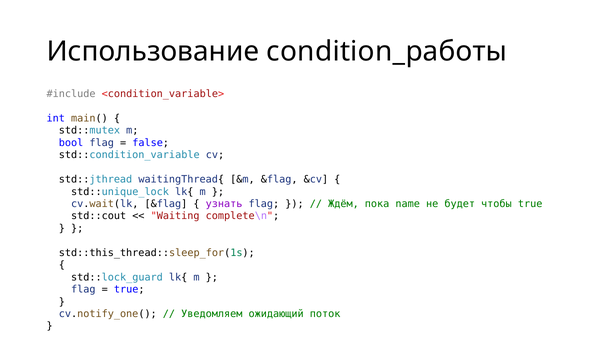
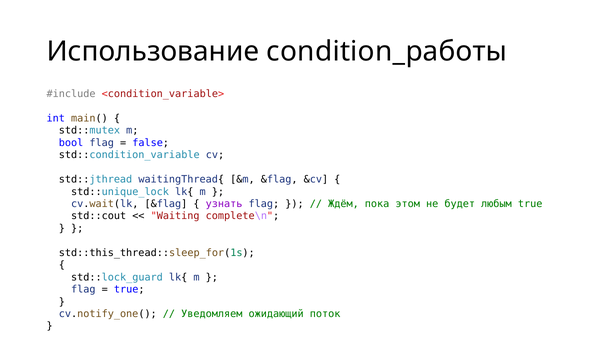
name: name -> этом (408, 204)
чтобы: чтобы -> любым (496, 204)
